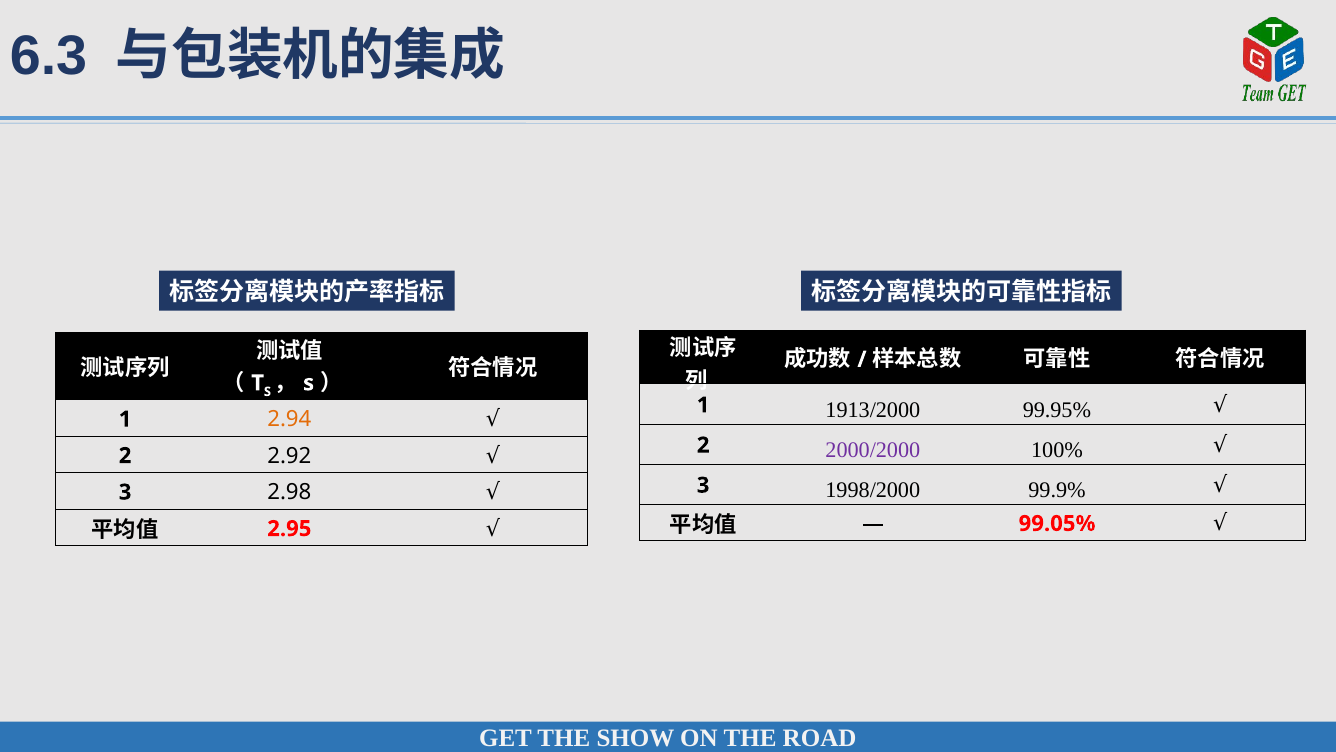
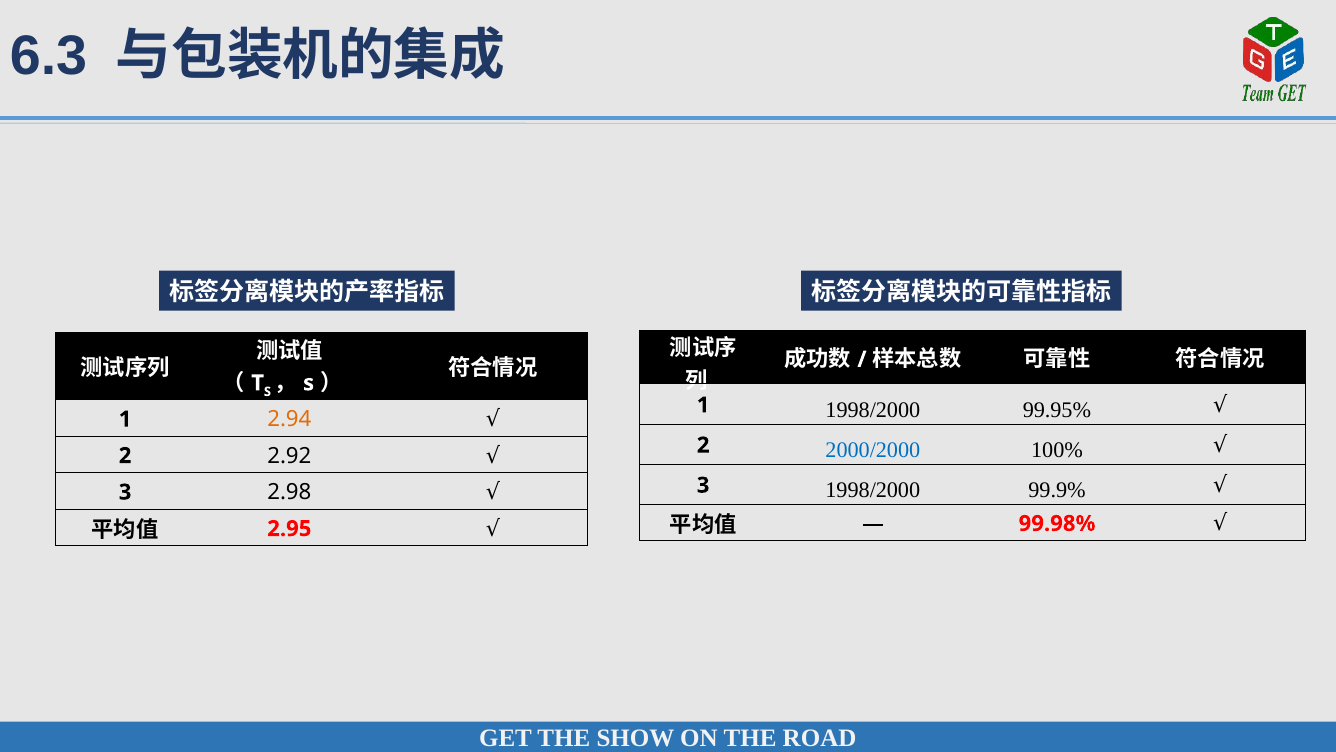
1 1913/2000: 1913/2000 -> 1998/2000 (873, 410)
2000/2000 colour: purple -> blue (873, 450)
99.05%: 99.05% -> 99.98% (1057, 523)
